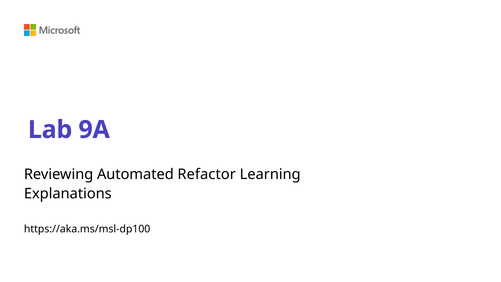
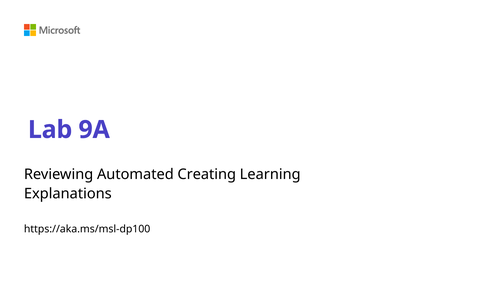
Refactor: Refactor -> Creating (207, 174)
